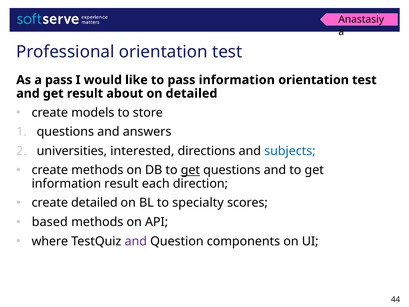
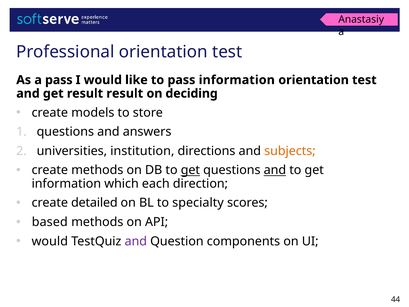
result about: about -> result (125, 93)
on detailed: detailed -> deciding (192, 93)
interested: interested -> institution (142, 151)
subjects colour: blue -> orange (290, 151)
and underline: none -> present (275, 170)
information result: result -> which (122, 184)
where: where -> would (50, 241)
